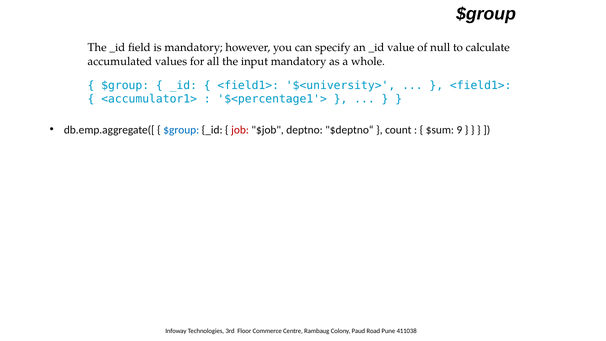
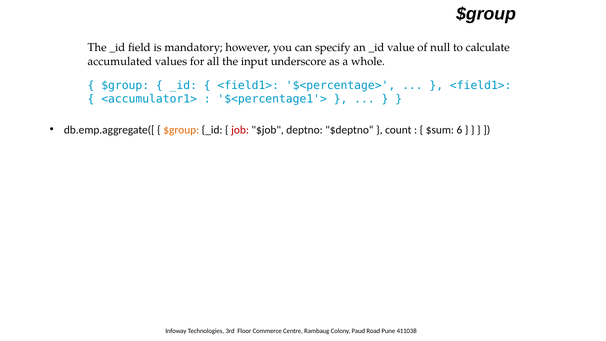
input mandatory: mandatory -> underscore (299, 61)
$<university>: $<university> -> $<percentage> (341, 86)
$group colour: blue -> orange (181, 130)
9: 9 -> 6 (459, 130)
